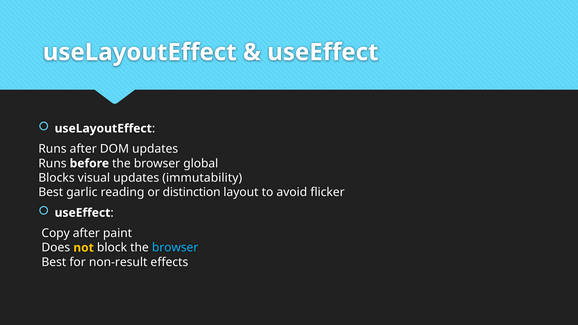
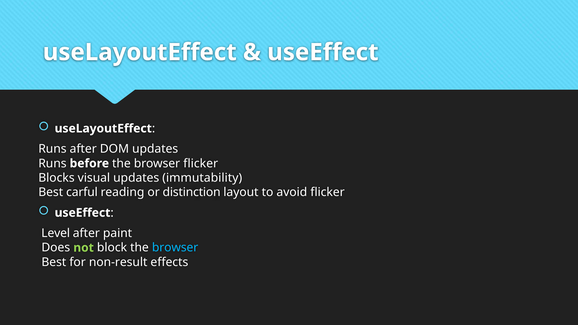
browser global: global -> flicker (201, 163)
garlic: garlic -> carful (82, 192)
Copy: Copy -> Level (56, 233)
not colour: yellow -> light green (84, 248)
